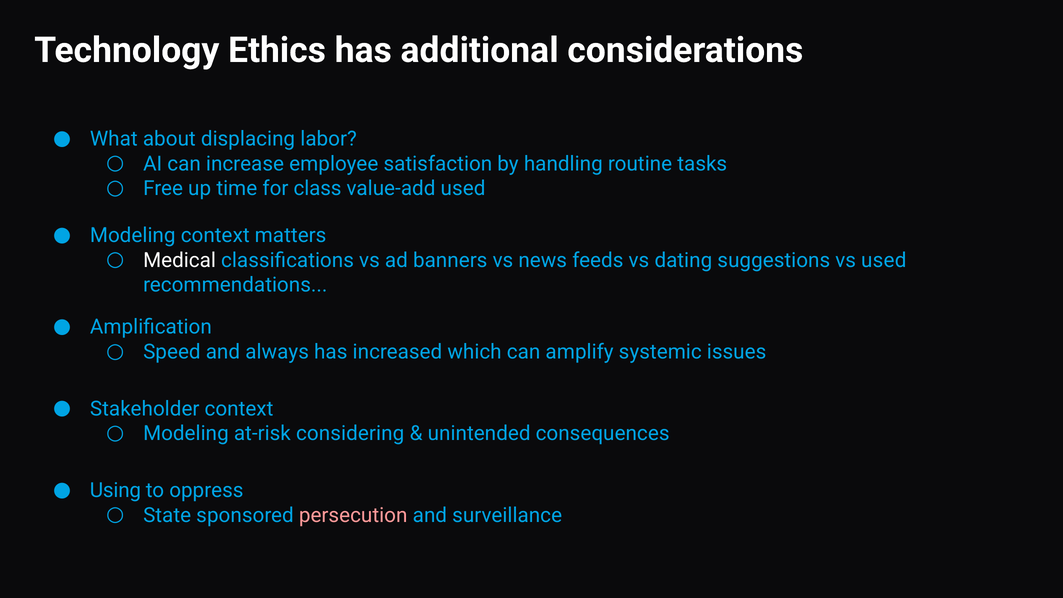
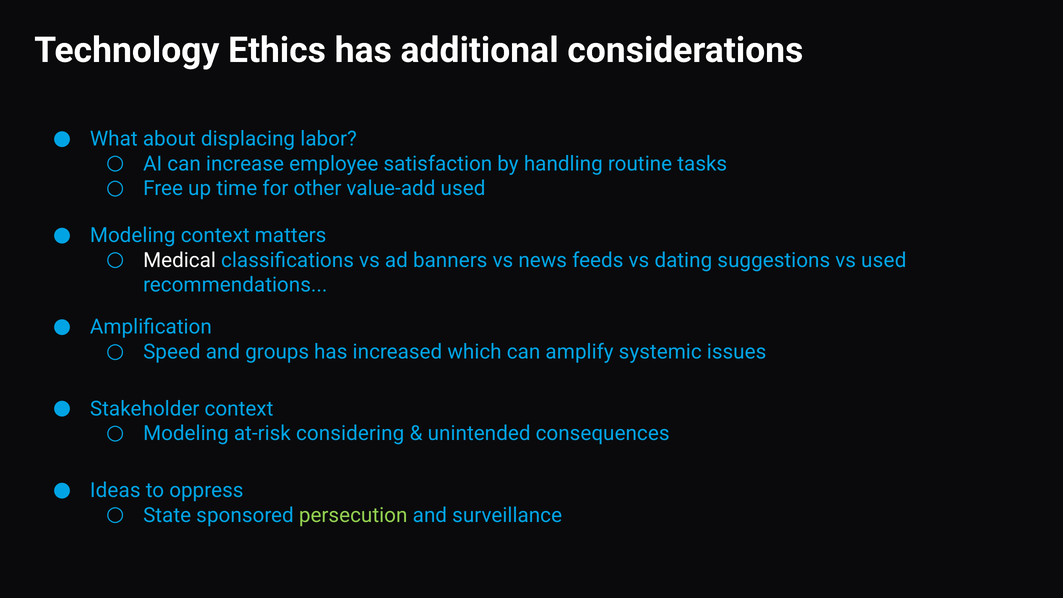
class: class -> other (318, 188)
always: always -> groups (277, 352)
Using: Using -> Ideas (115, 490)
persecution colour: pink -> light green (353, 515)
